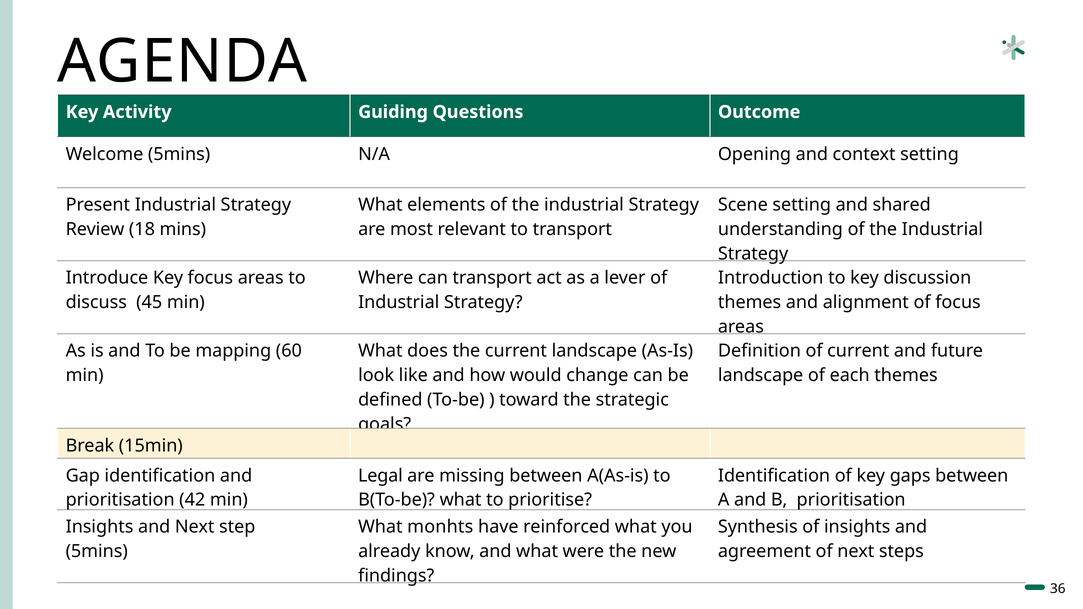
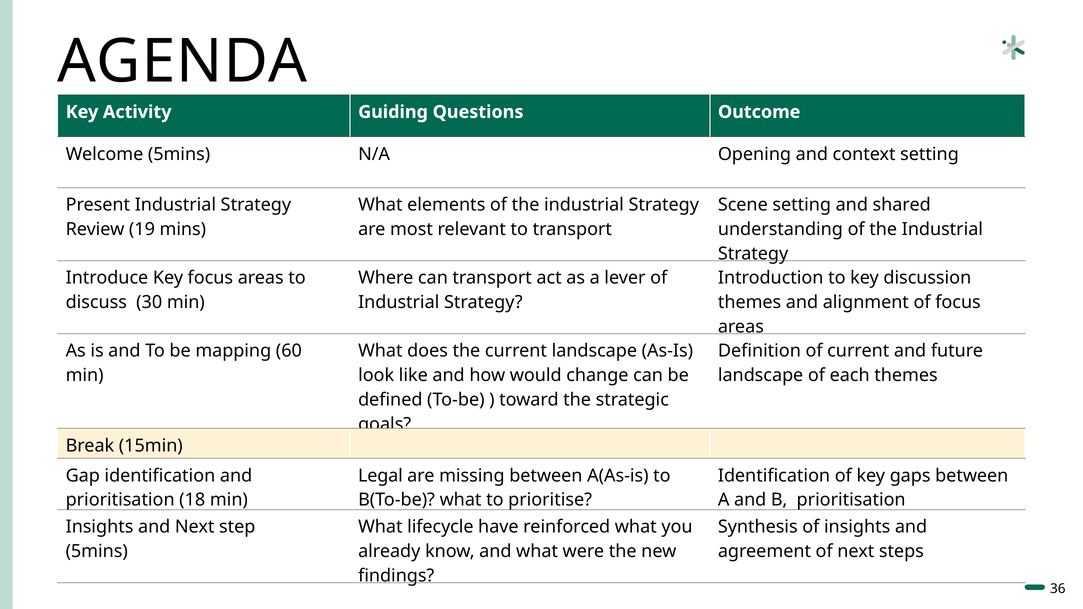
18: 18 -> 19 (142, 229)
45: 45 -> 30 (149, 303)
42: 42 -> 18 (192, 500)
monhts: monhts -> lifecycle (440, 527)
